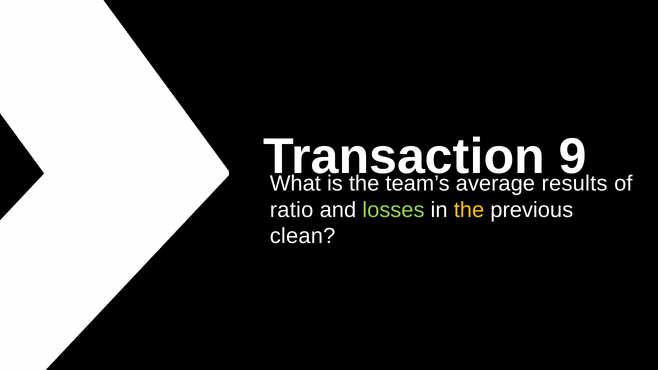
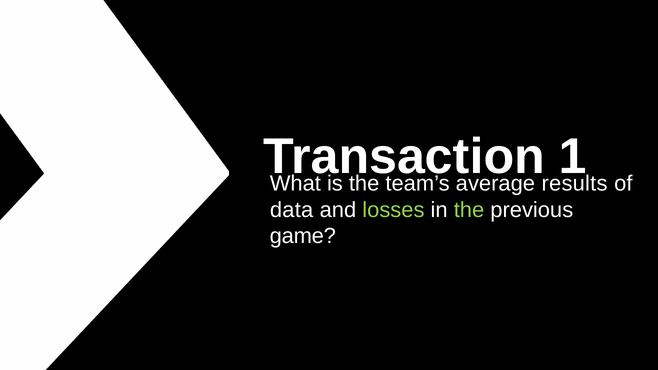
9: 9 -> 1 (573, 157)
ratio: ratio -> data (292, 210)
the colour: yellow -> light green (469, 210)
clean: clean -> game (303, 236)
